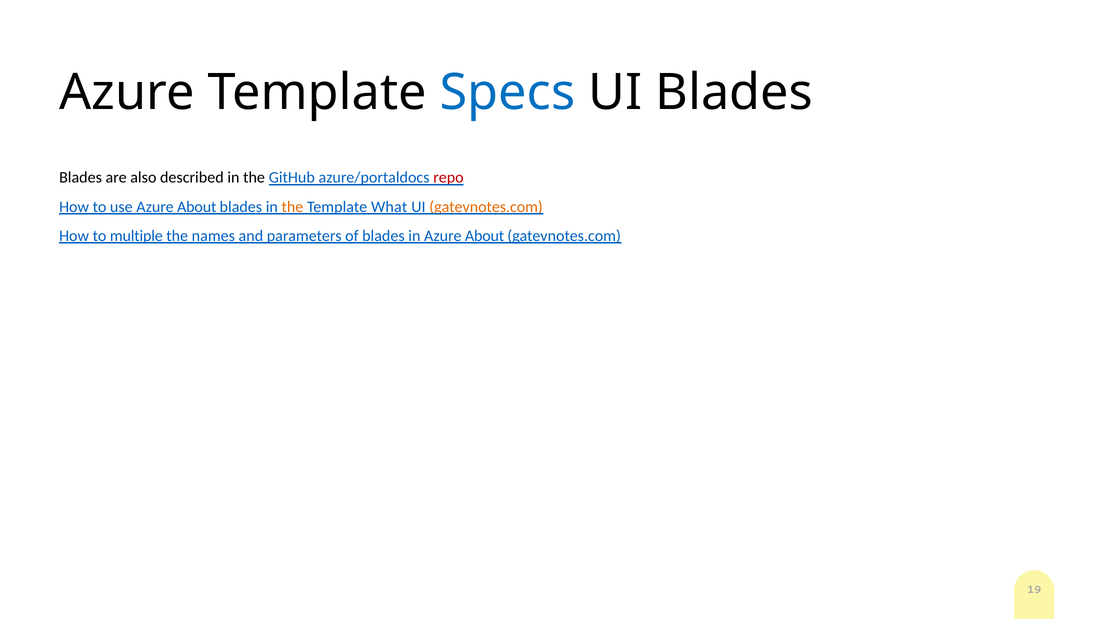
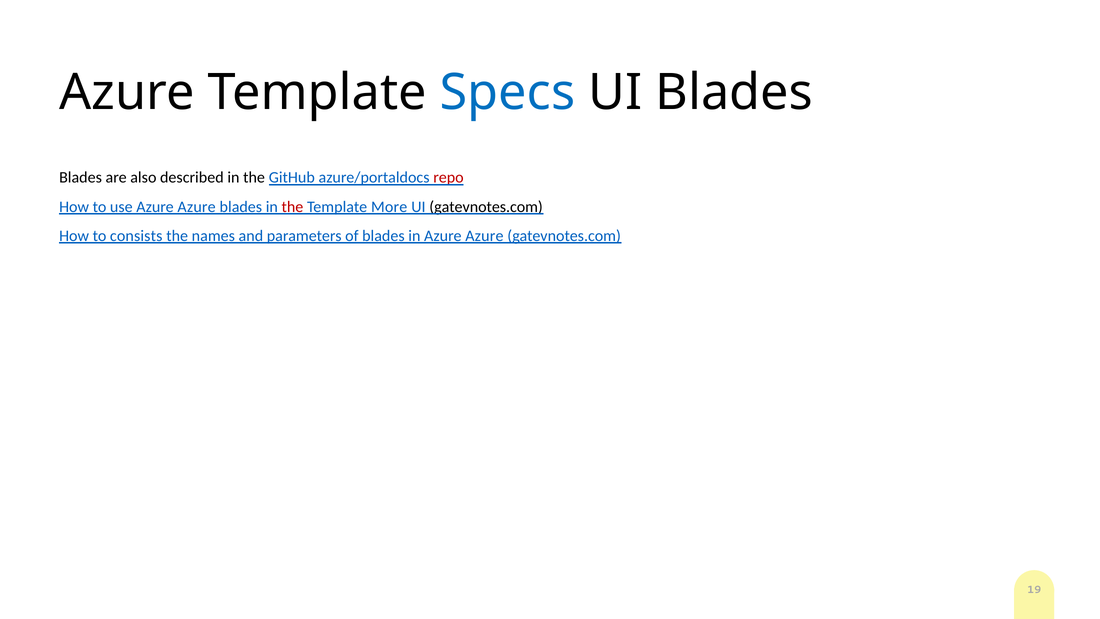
use Azure About: About -> Azure (197, 207)
the colour: orange -> red (292, 207)
What: What -> More (389, 207)
gatevnotes.com colour: orange -> black (486, 207)
multiple: multiple -> consists (136, 236)
in Azure About: About -> Azure (484, 236)
